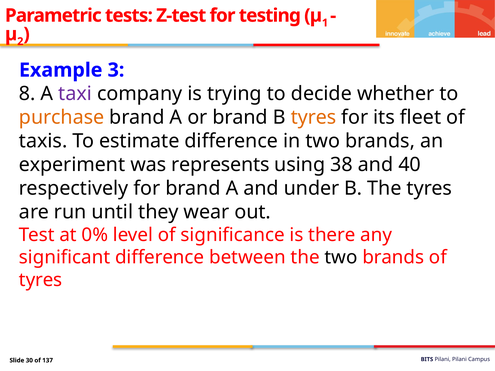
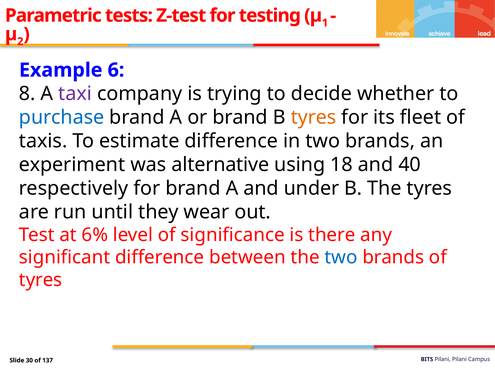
3: 3 -> 6 (116, 70)
purchase colour: orange -> blue (62, 117)
represents: represents -> alternative (220, 165)
38: 38 -> 18 (342, 165)
0%: 0% -> 6% (95, 235)
two colour: black -> blue (341, 258)
